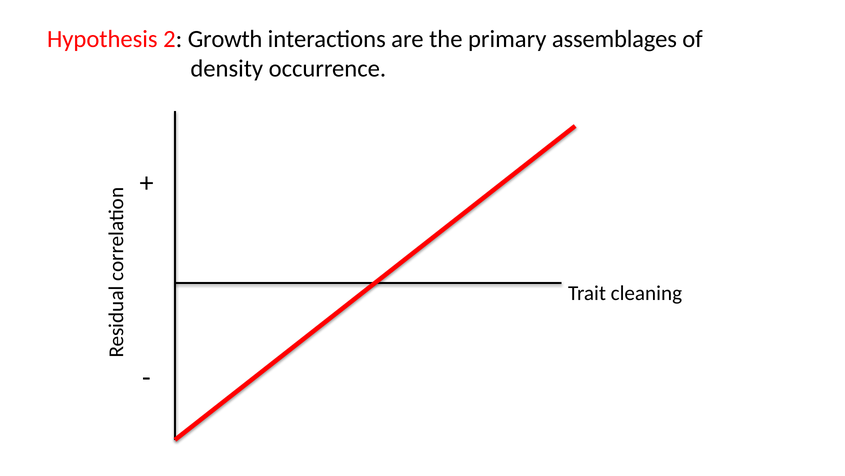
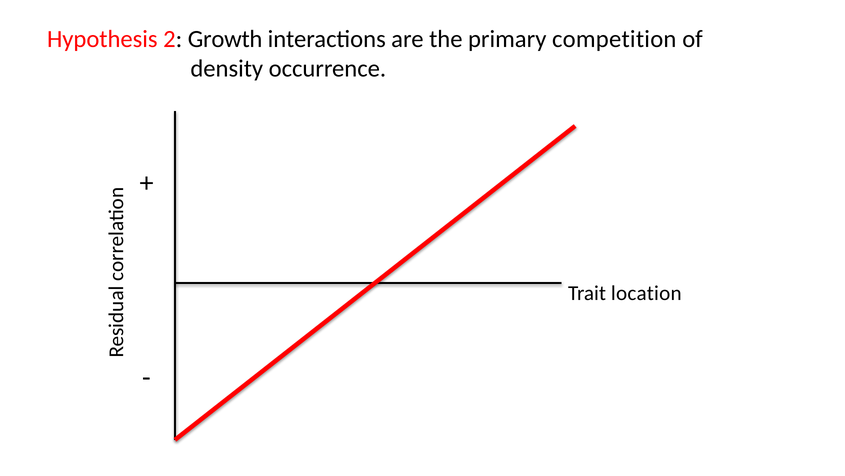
assemblages: assemblages -> competition (614, 39)
cleaning: cleaning -> location (646, 293)
